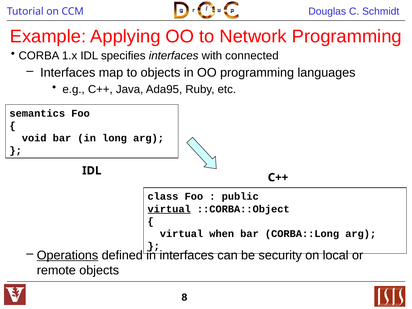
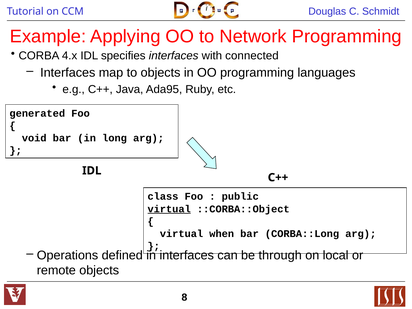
1.x: 1.x -> 4.x (70, 56)
semantics: semantics -> generated (37, 113)
Operations underline: present -> none (67, 255)
security: security -> through (280, 255)
